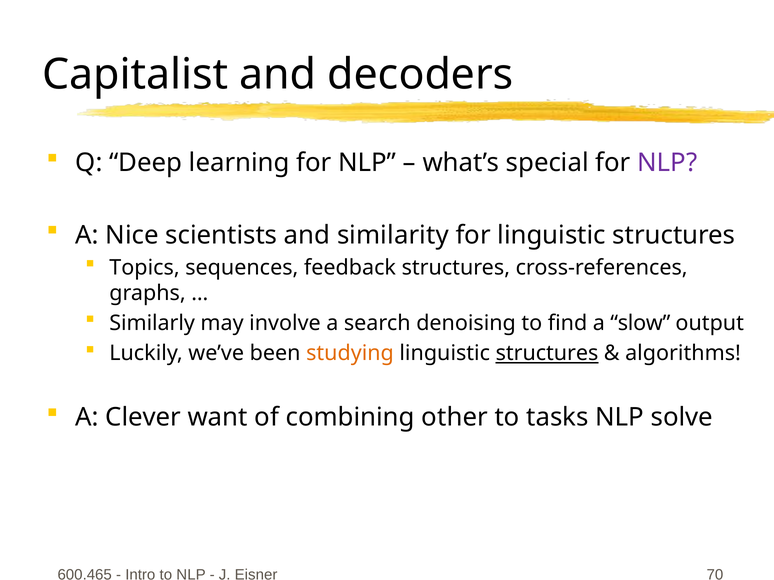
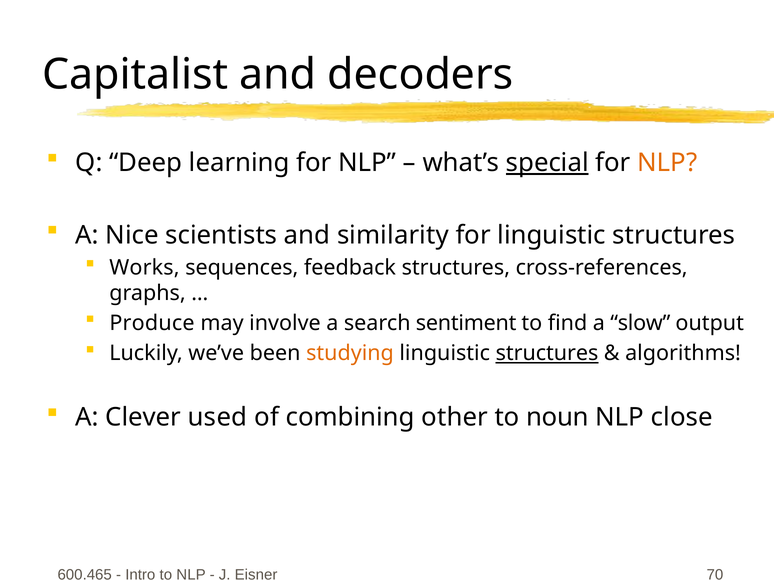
special underline: none -> present (547, 163)
NLP colour: purple -> orange (667, 163)
Topics: Topics -> Works (144, 268)
Similarly: Similarly -> Produce (152, 324)
denoising: denoising -> sentiment (466, 324)
want: want -> used (218, 418)
tasks: tasks -> noun (558, 418)
solve: solve -> close (682, 418)
